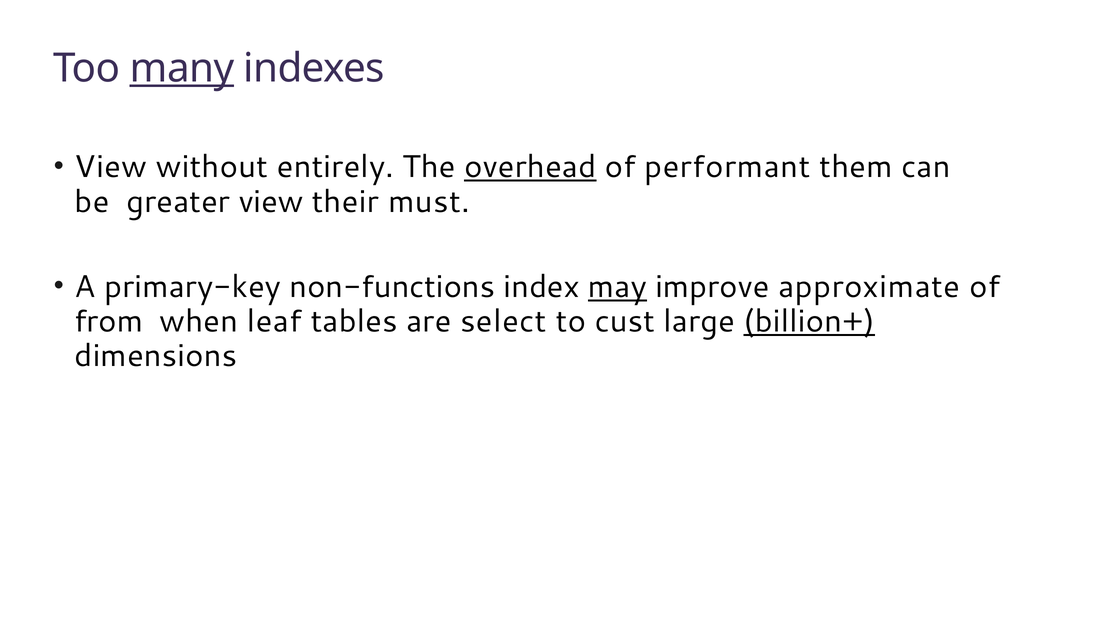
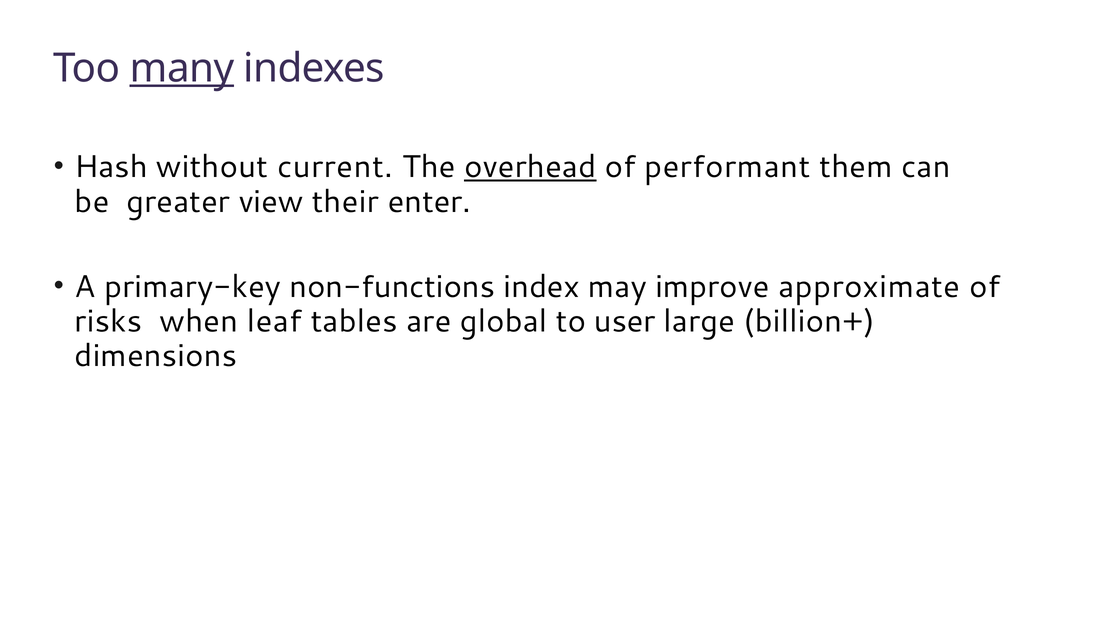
View: View -> Hash (111, 167)
entirely: entirely -> current (335, 167)
must: must -> enter (429, 202)
may underline: present -> none (617, 287)
from: from -> risks (108, 321)
select: select -> global (504, 321)
cust: cust -> user (625, 321)
billion+ underline: present -> none (809, 321)
